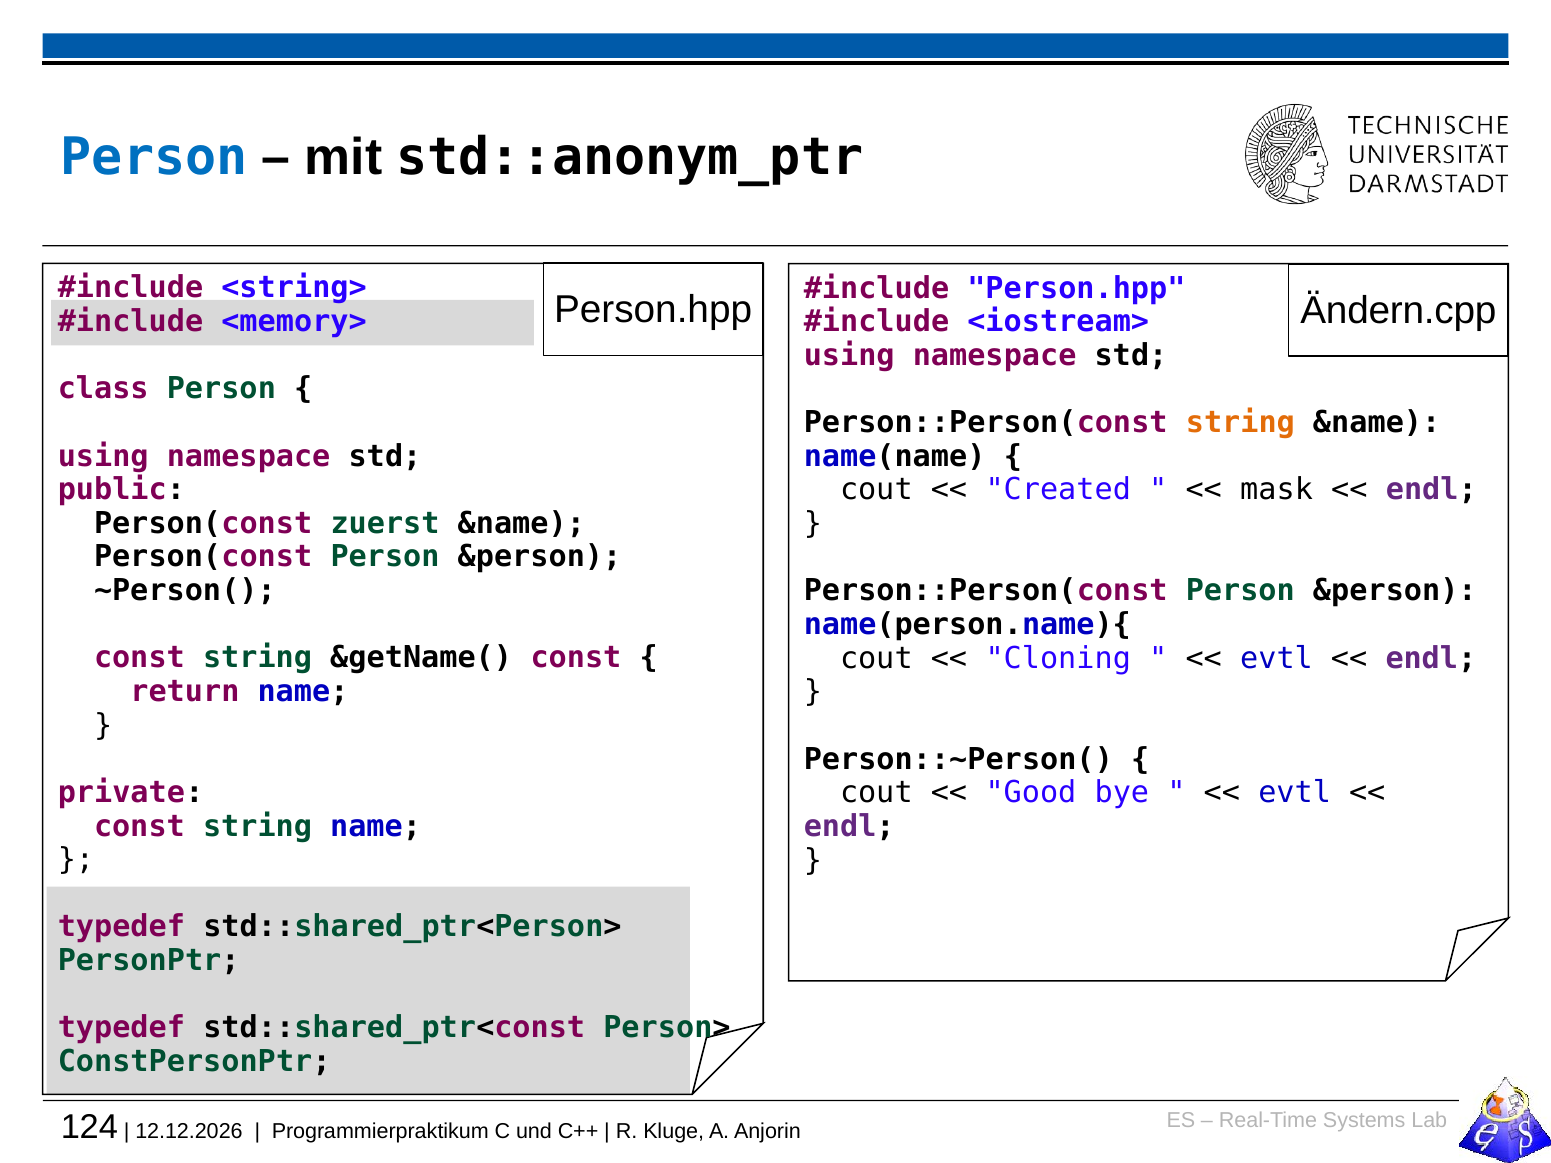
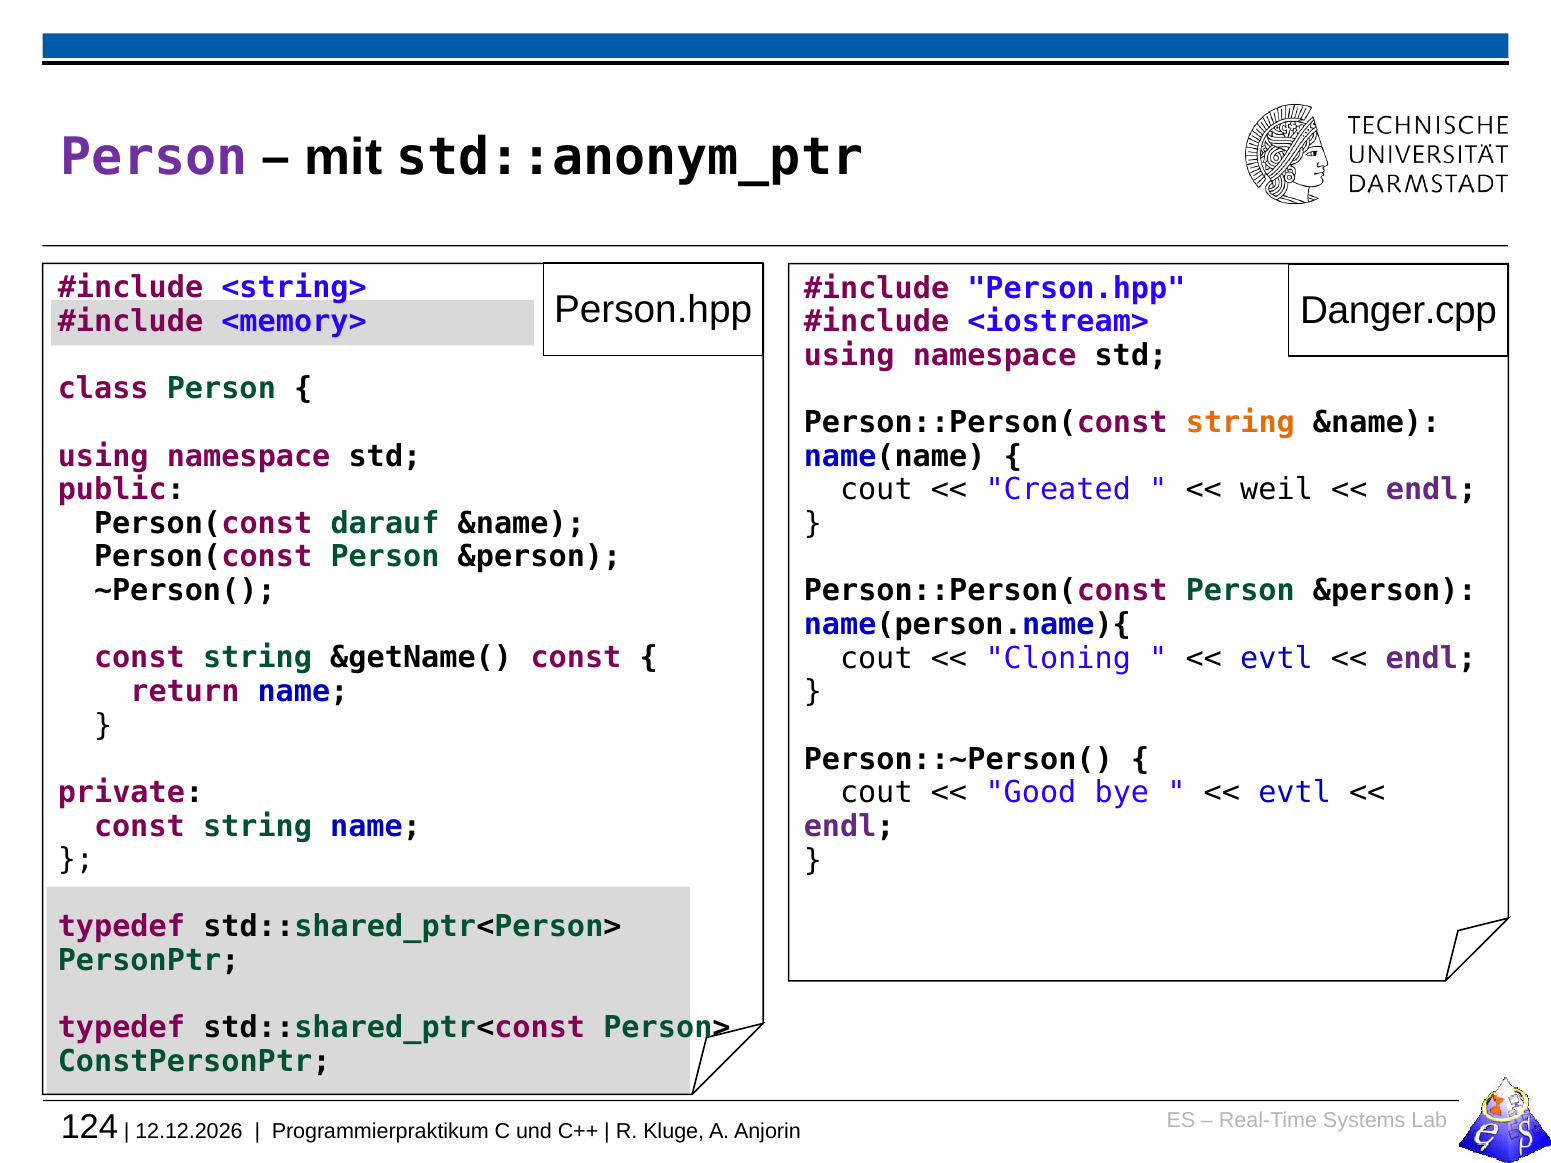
Person colour: blue -> purple (154, 158)
Ändern.cpp: Ändern.cpp -> Danger.cpp (1398, 310)
mask: mask -> weil (1277, 490)
zuerst: zuerst -> darauf (385, 523)
